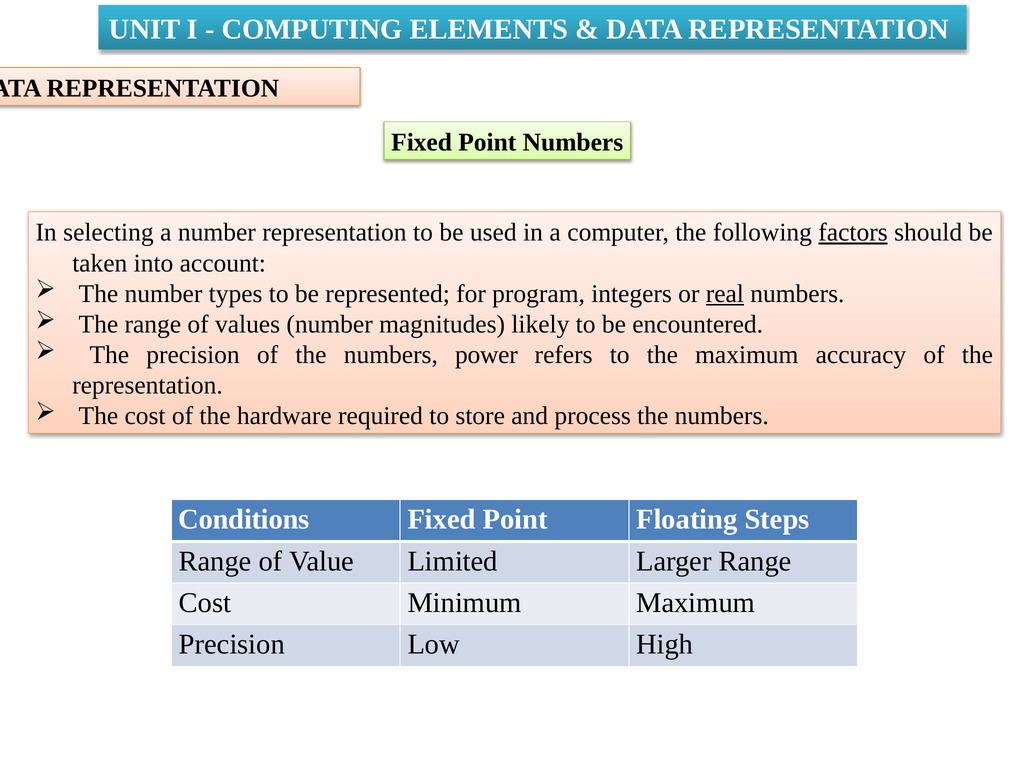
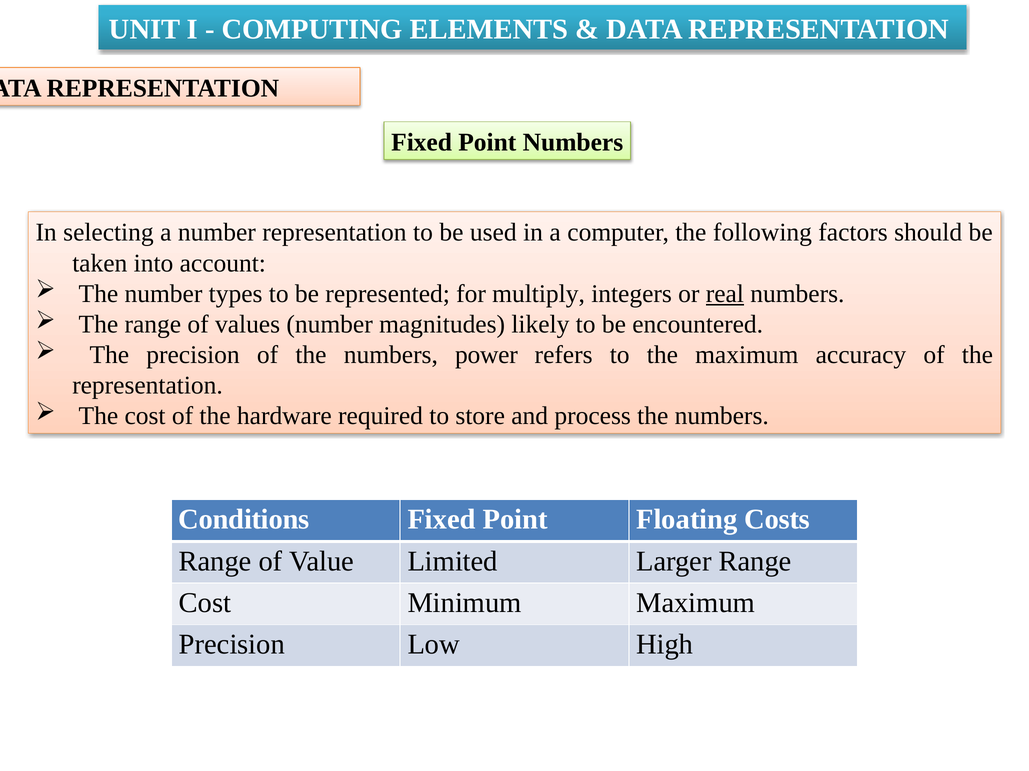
factors underline: present -> none (853, 233)
program: program -> multiply (539, 294)
Steps: Steps -> Costs (777, 520)
